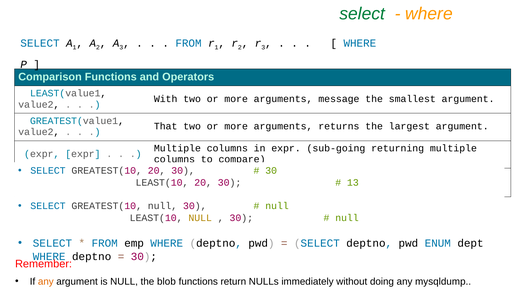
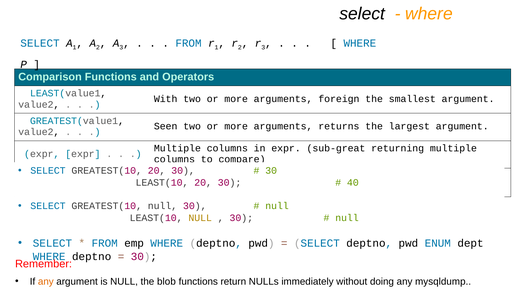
select colour: green -> black (362, 14)
message: message -> foreign (339, 99)
That: That -> Seen (166, 126)
sub-going: sub-going -> sub-great (336, 148)
13: 13 -> 40 (353, 182)
